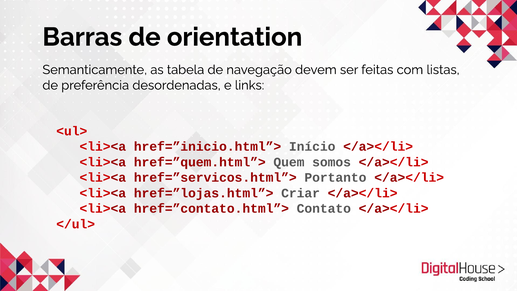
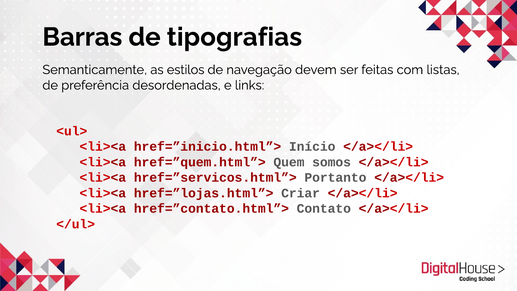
orientation: orientation -> tipografias (234, 37)
tabela: tabela -> estilos (186, 70)
